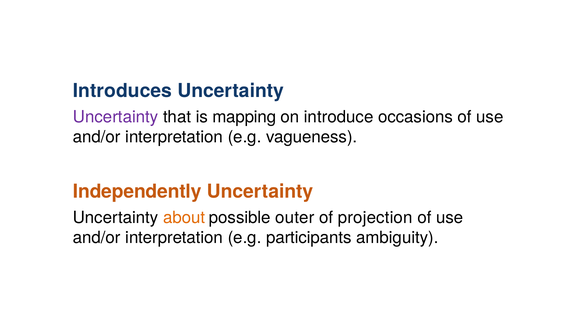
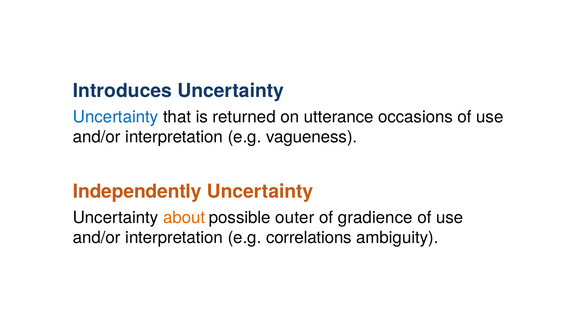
Uncertainty colour: purple -> blue (116, 117)
mapping: mapping -> returned (244, 117)
introduce: introduce -> utterance (339, 117)
projection: projection -> gradience (375, 218)
participants: participants -> correlations (309, 238)
